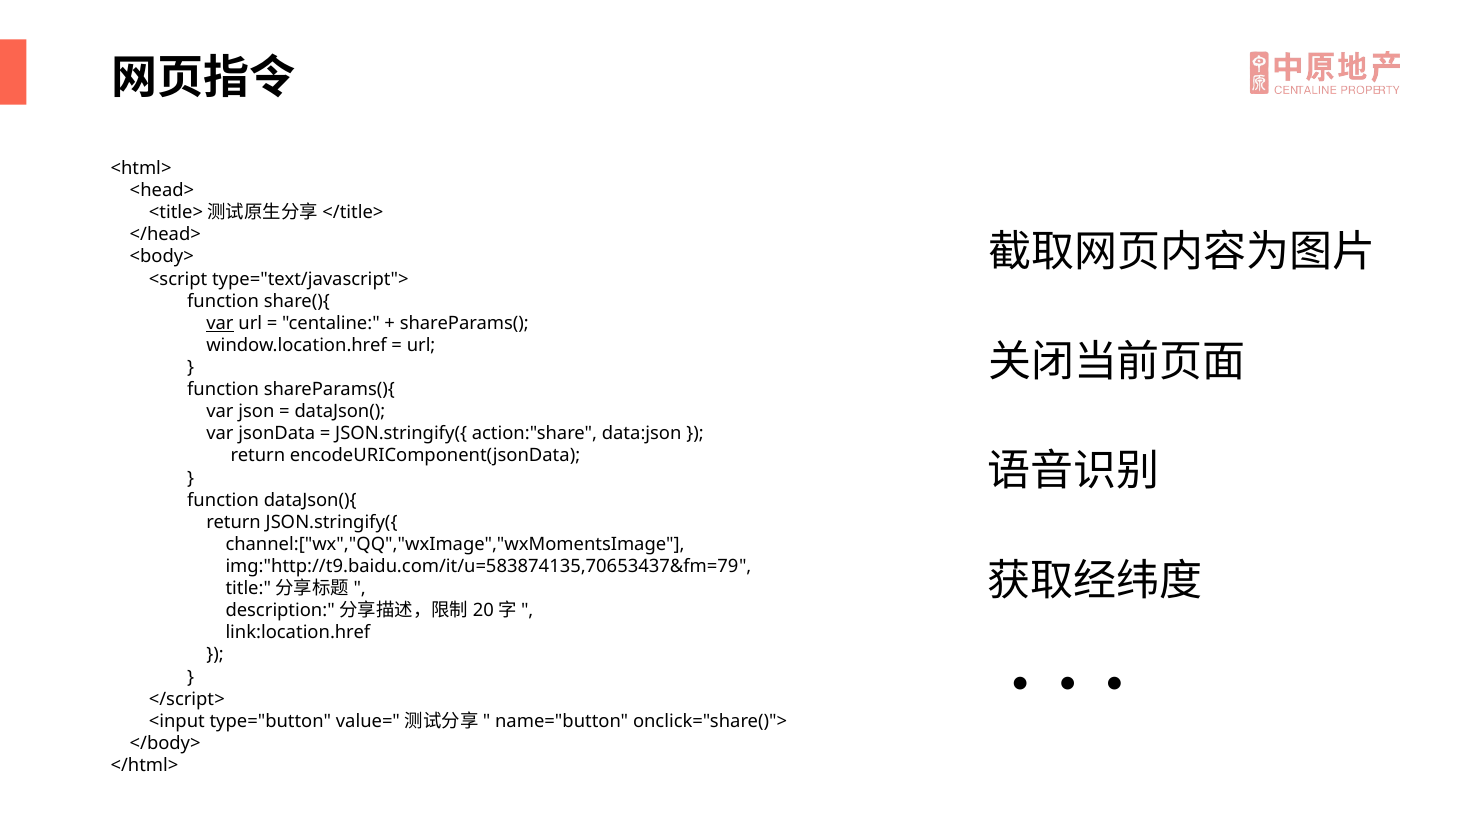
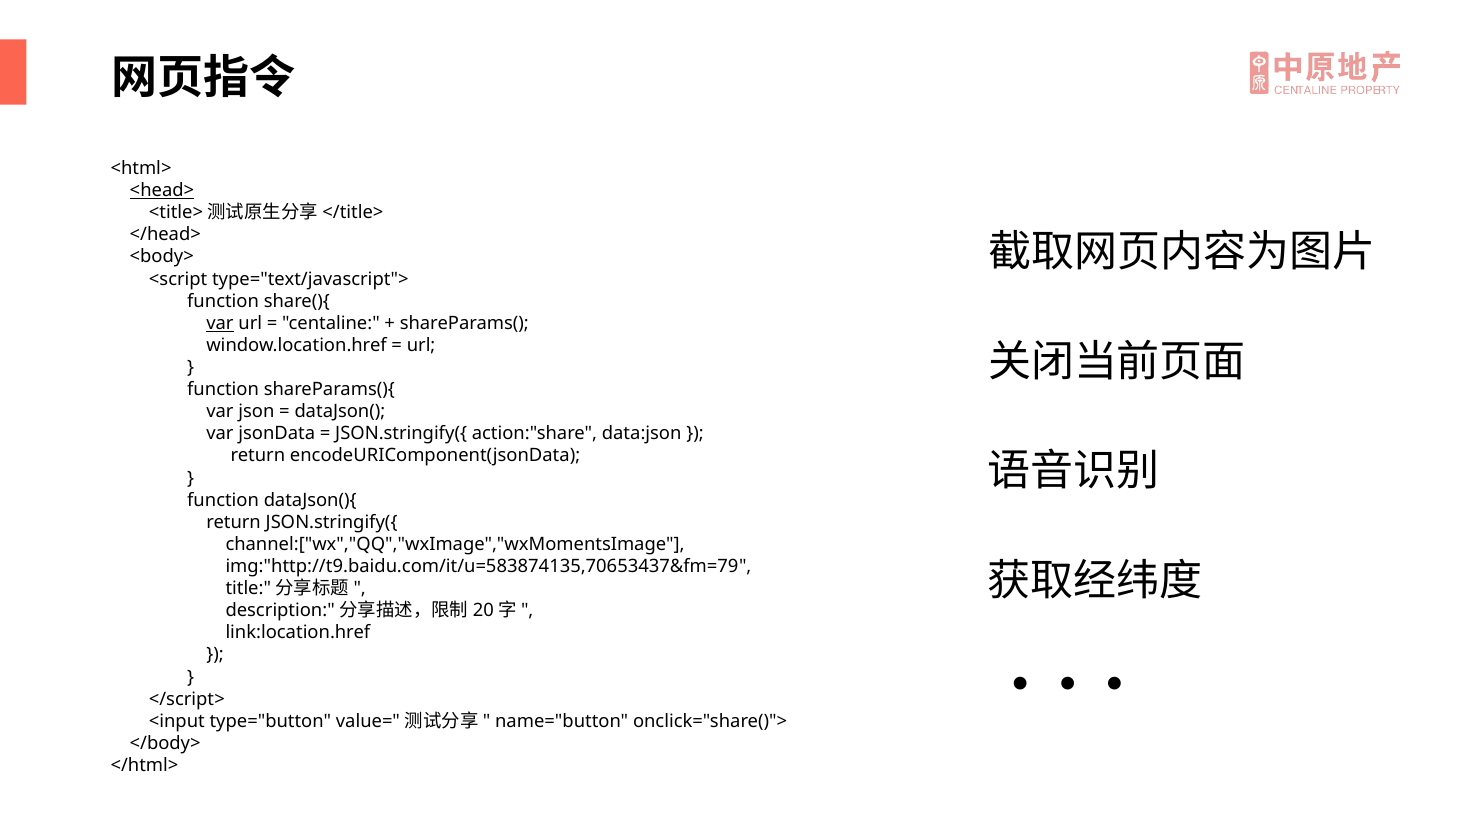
<head> underline: none -> present (162, 191)
